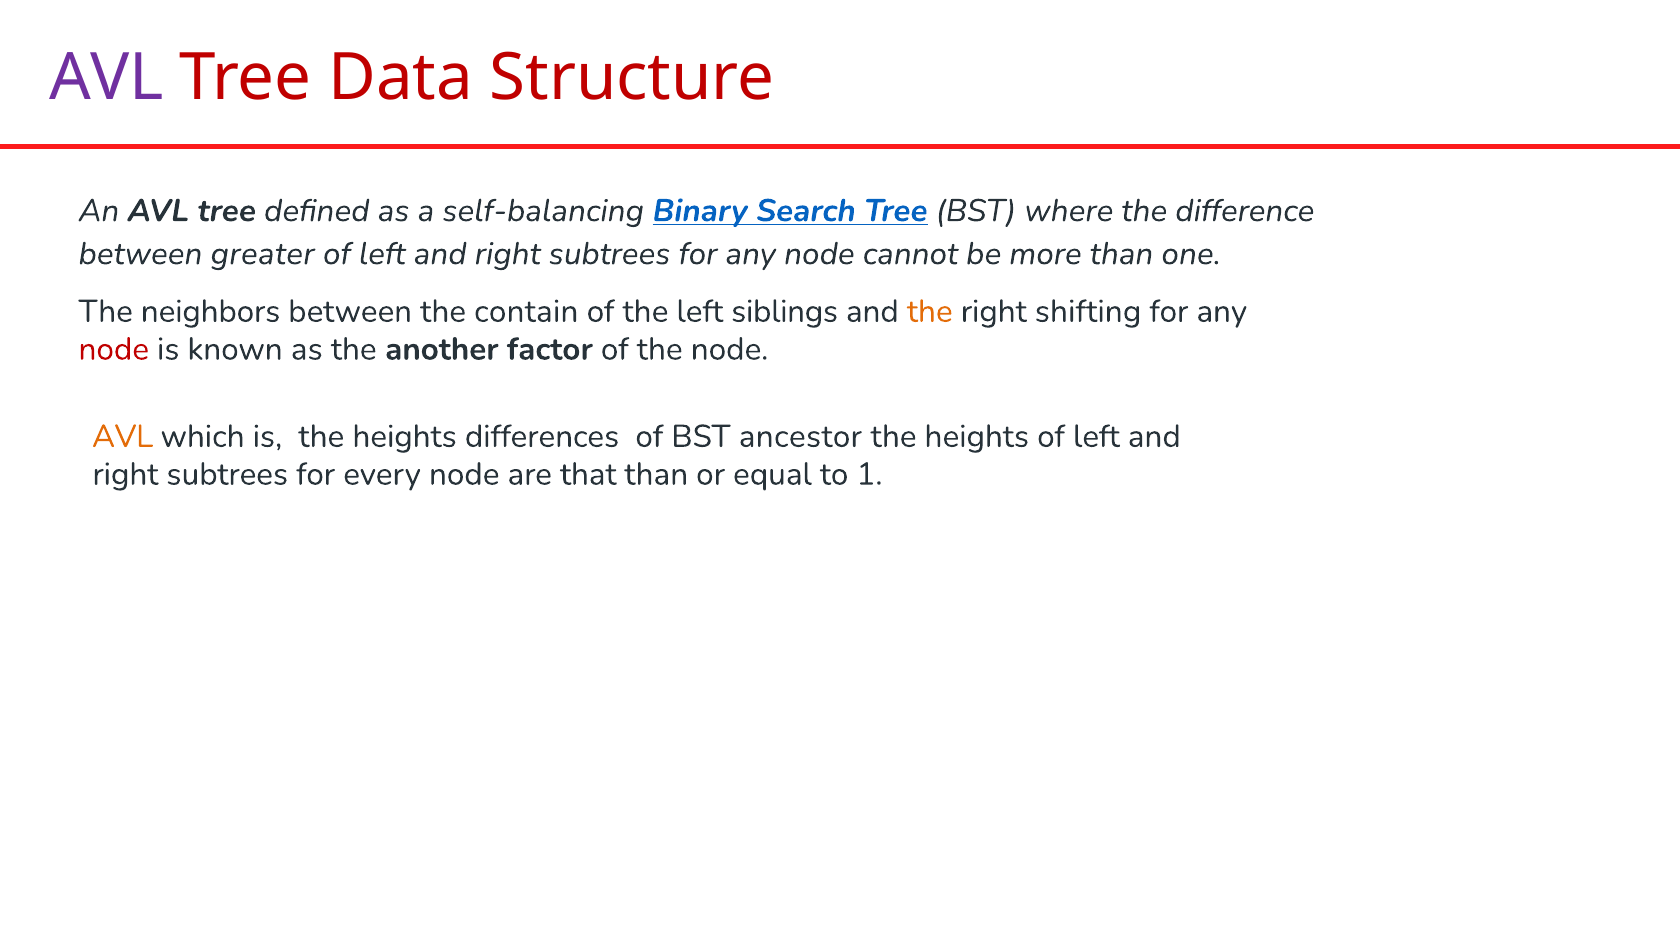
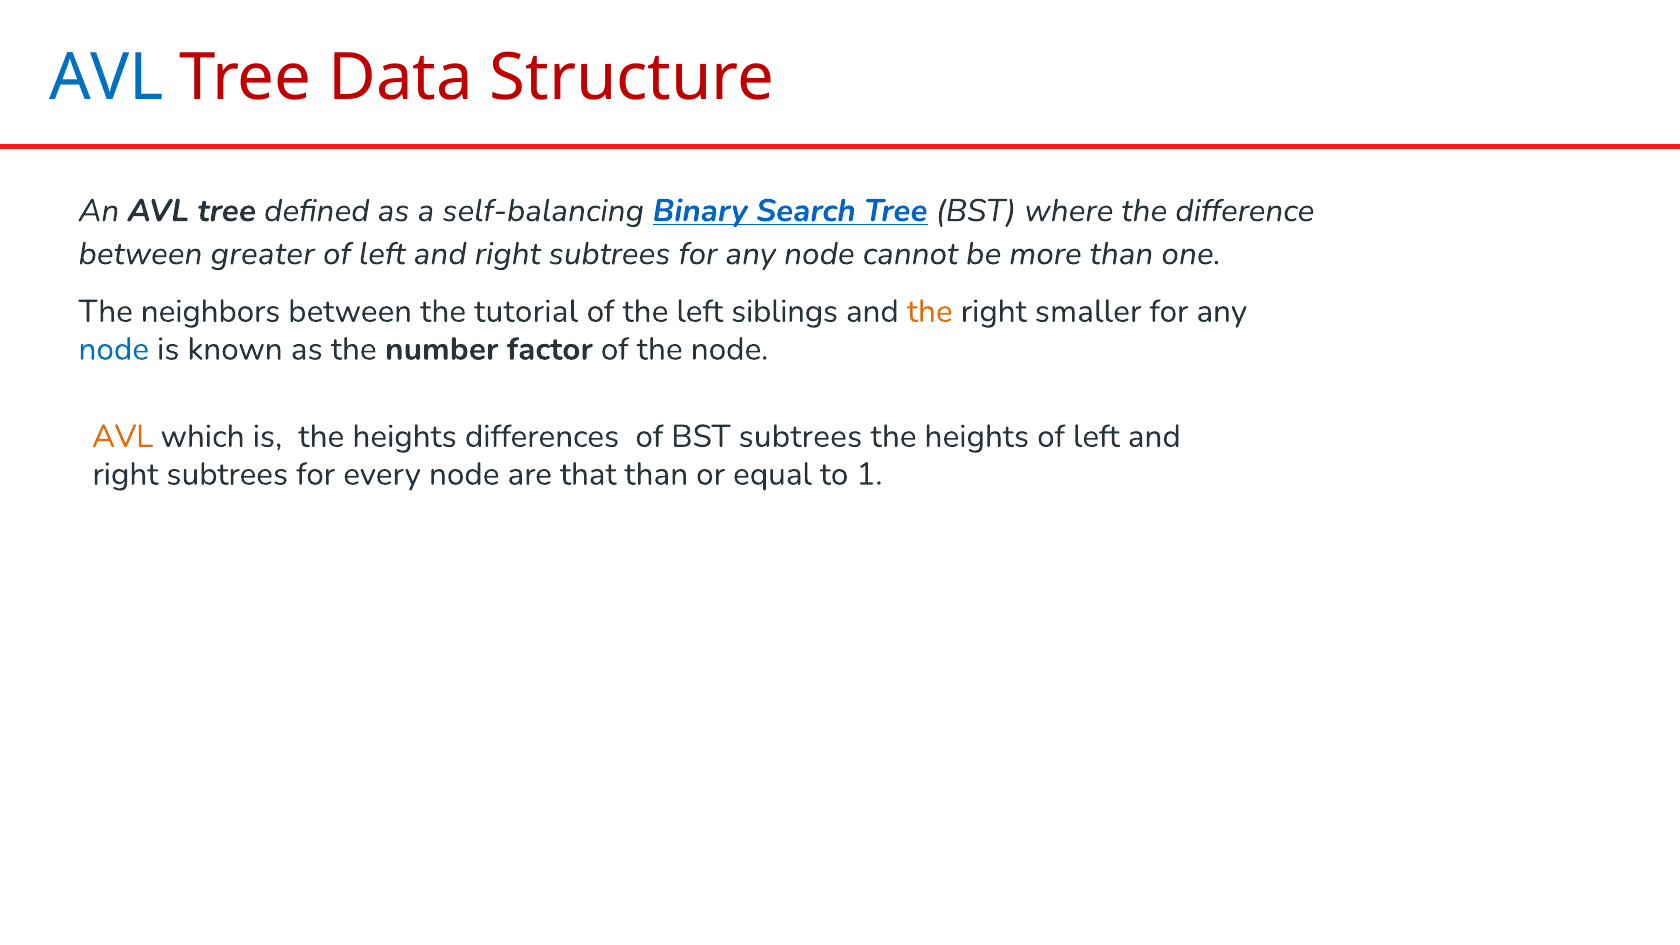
AVL colour: purple -> blue (106, 78)
contain: contain -> tutorial (526, 311)
shifting: shifting -> smaller (1088, 311)
node colour: red -> blue (114, 349)
another: another -> number (442, 349)
BST ancestor: ancestor -> subtrees (800, 436)
